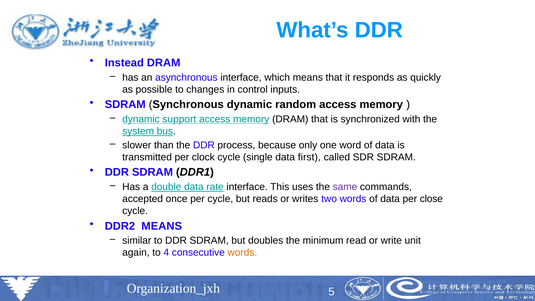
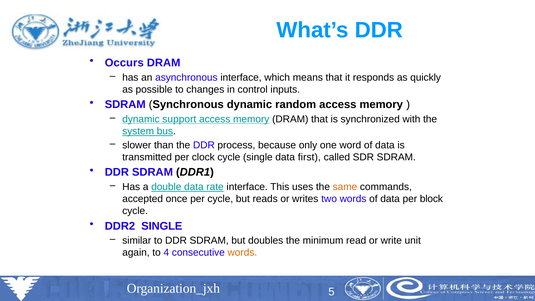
Instead: Instead -> Occurs (124, 63)
same colour: purple -> orange (345, 187)
close: close -> block (431, 199)
DDR2 MEANS: MEANS -> SINGLE (162, 226)
